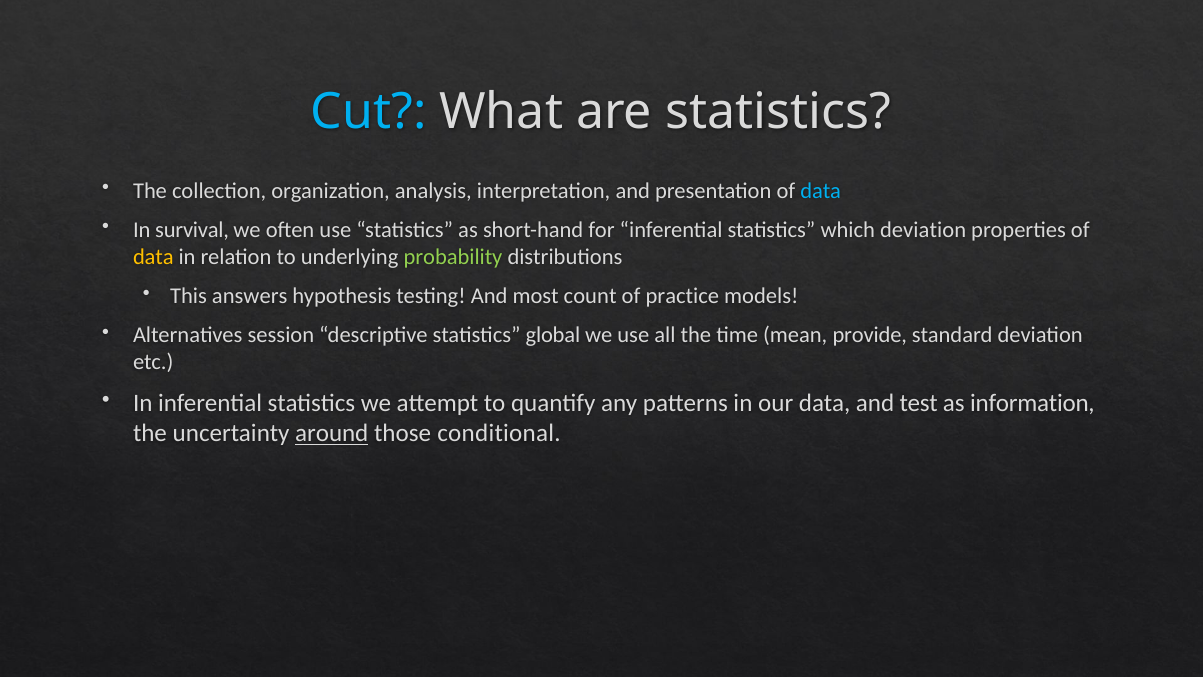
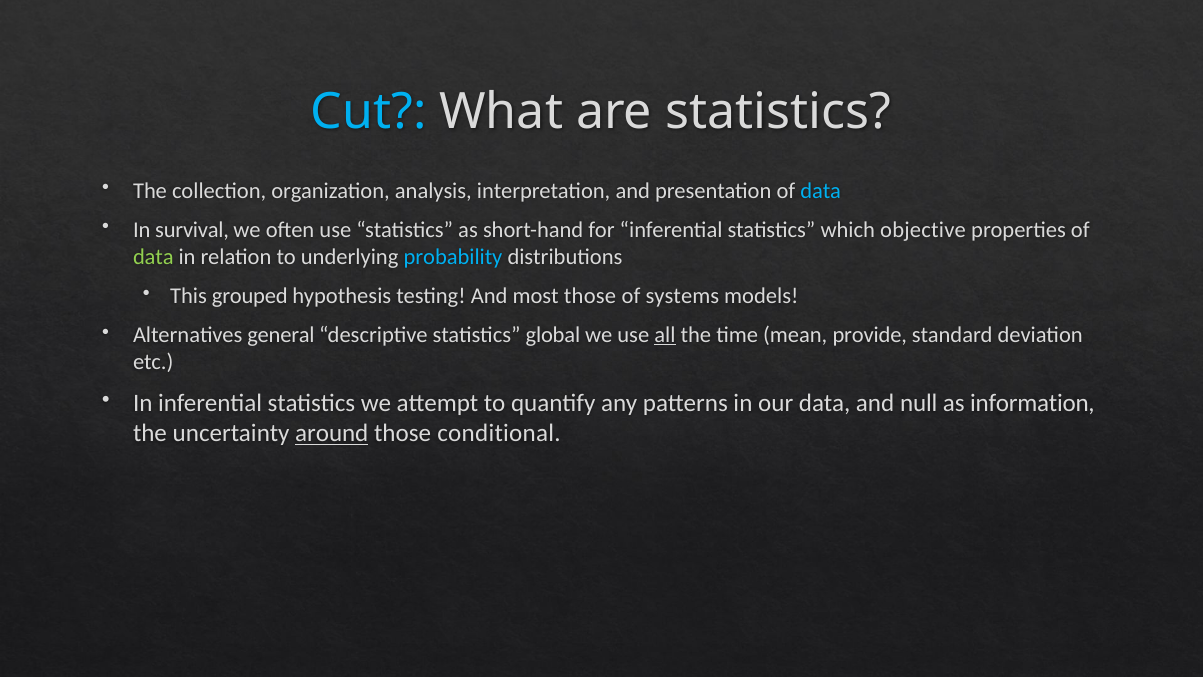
which deviation: deviation -> objective (923, 230)
data colour: yellow -> light green (153, 257)
probability colour: light green -> light blue (453, 257)
answers: answers -> grouped (250, 296)
most count: count -> those (590, 296)
practice: practice -> systems (682, 296)
session: session -> general (281, 335)
all underline: none -> present (665, 335)
test: test -> null (919, 403)
